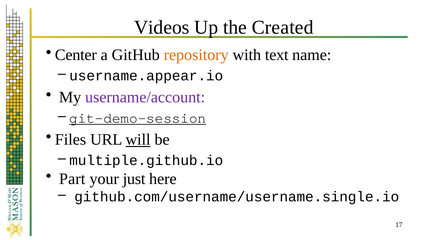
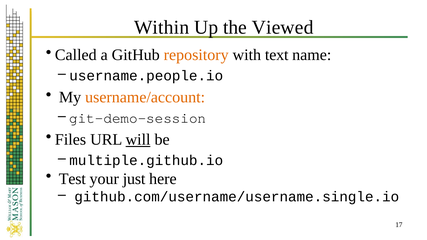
Videos: Videos -> Within (162, 28)
Created: Created -> Viewed (283, 28)
Center: Center -> Called (76, 55)
username.appear.io: username.appear.io -> username.people.io (146, 76)
username/account colour: purple -> orange (145, 97)
git-demo-session underline: present -> none (138, 118)
Part: Part -> Test (72, 179)
